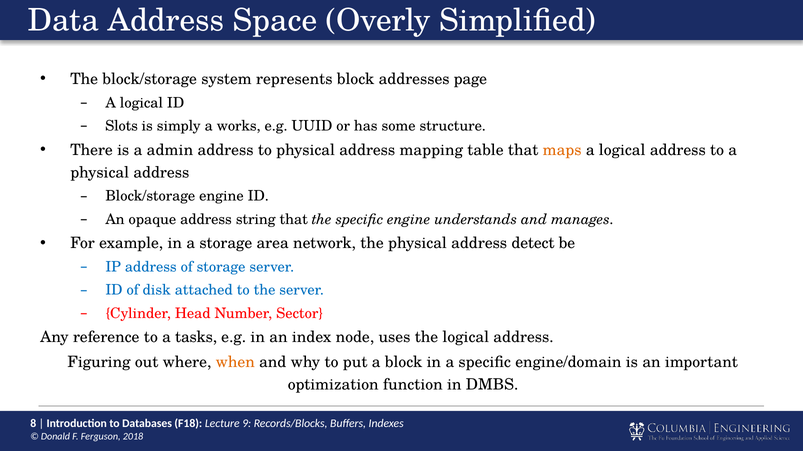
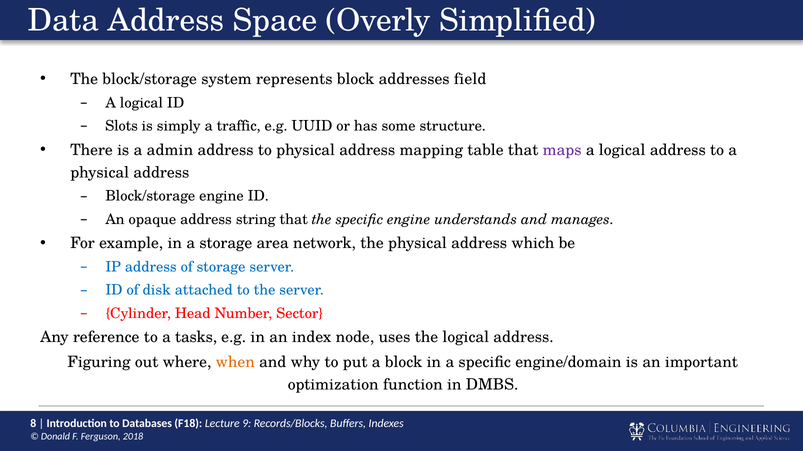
page: page -> field (470, 79)
works: works -> traffic (239, 126)
maps colour: orange -> purple (562, 150)
detect: detect -> which (533, 244)
